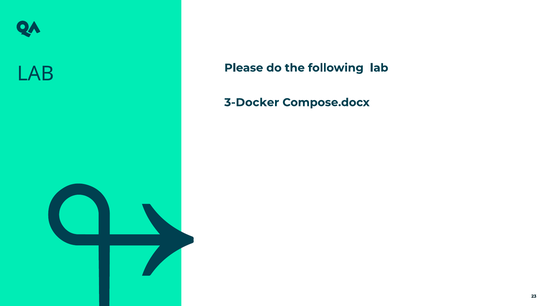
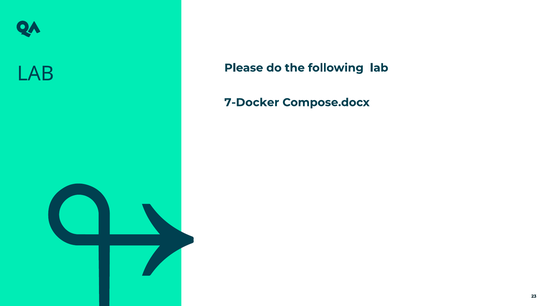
3-Docker: 3-Docker -> 7-Docker (252, 102)
